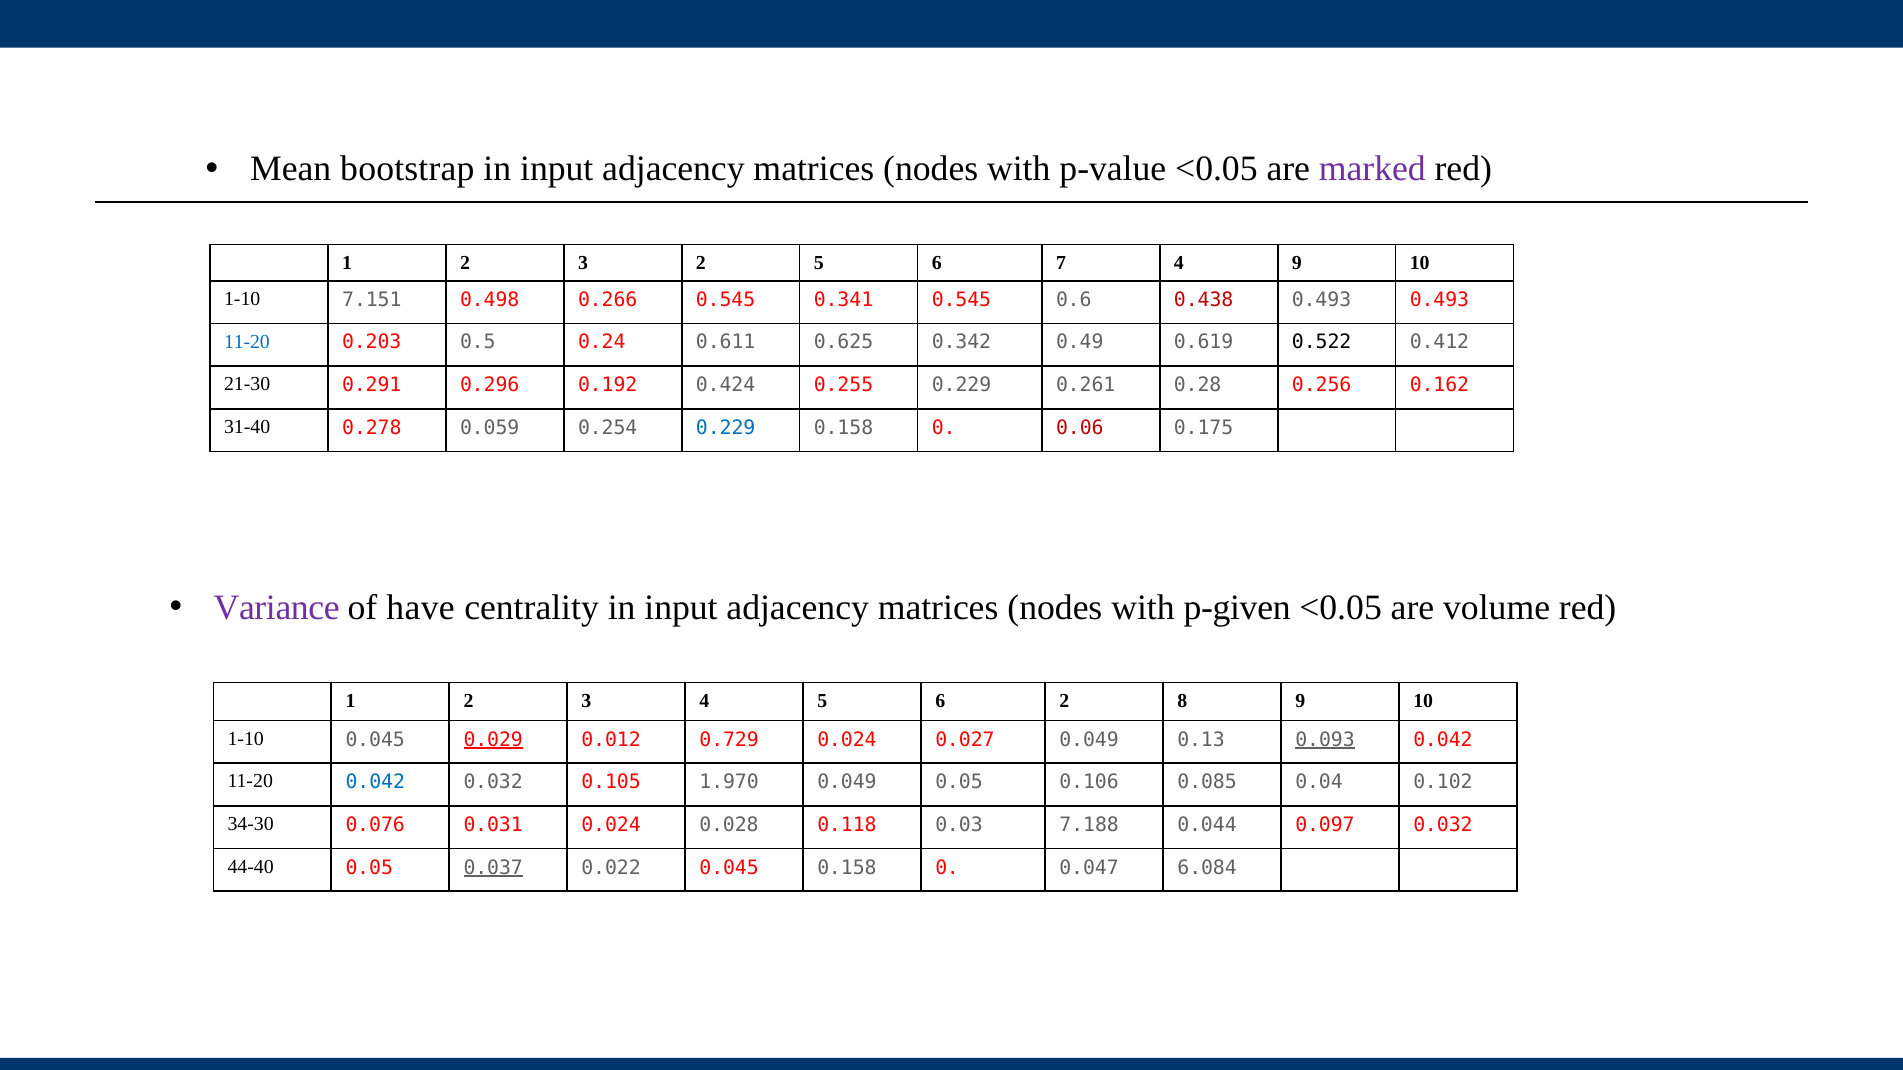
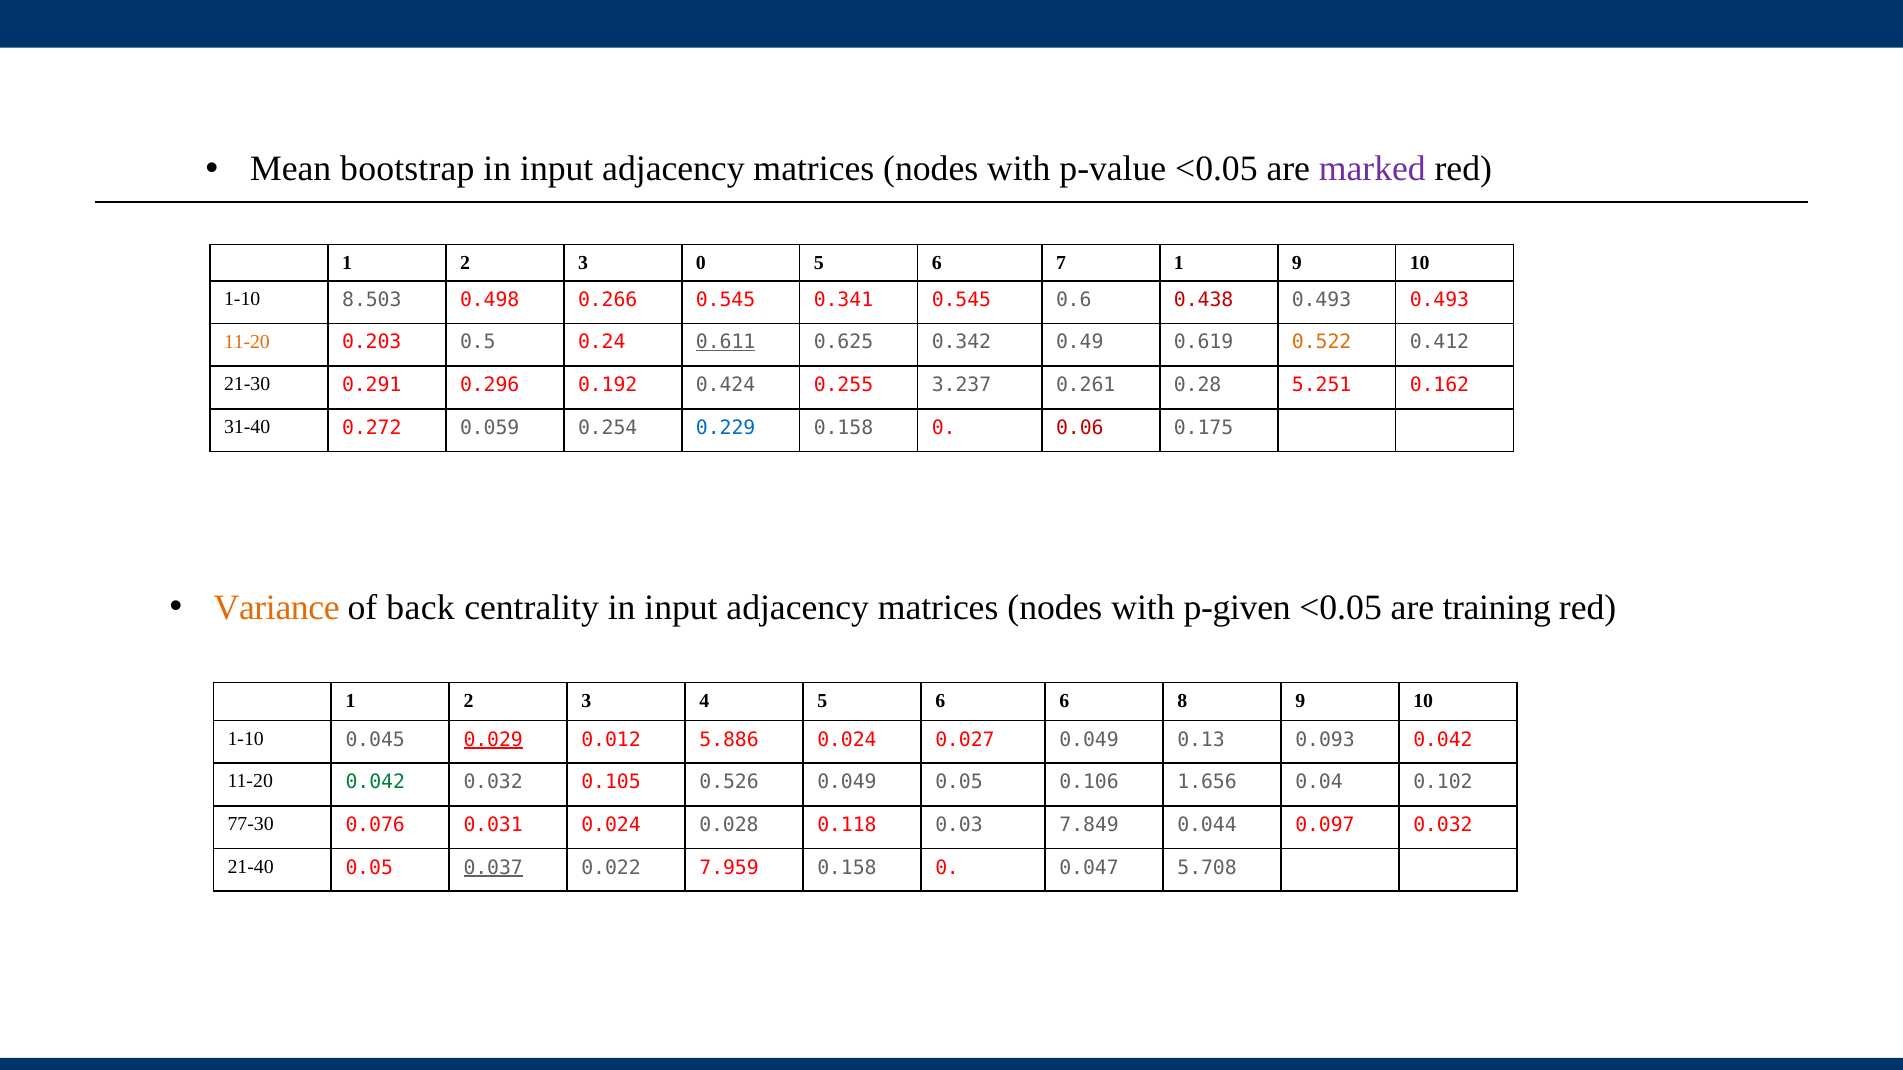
3 2: 2 -> 0 (701, 263)
7 4: 4 -> 1 (1179, 263)
7.151: 7.151 -> 8.503 (372, 300)
11-20 colour: blue -> orange (247, 342)
0.611 underline: none -> present (726, 342)
0.522 colour: black -> orange (1322, 342)
0.255 0.229: 0.229 -> 3.237 (962, 385)
0.256: 0.256 -> 5.251 (1322, 385)
0.278: 0.278 -> 0.272 (372, 428)
Variance colour: purple -> orange (277, 608)
have: have -> back (421, 608)
volume: volume -> training (1497, 608)
6 2: 2 -> 6 (1064, 701)
0.729: 0.729 -> 5.886 (729, 740)
0.093 underline: present -> none (1325, 740)
0.042 colour: blue -> green (375, 782)
1.970: 1.970 -> 0.526 (729, 782)
0.085: 0.085 -> 1.656 (1207, 782)
34-30: 34-30 -> 77-30 (251, 824)
7.188: 7.188 -> 7.849 (1089, 825)
44-40: 44-40 -> 21-40 (251, 867)
0.022 0.045: 0.045 -> 7.959 (729, 868)
6.084: 6.084 -> 5.708 (1207, 868)
